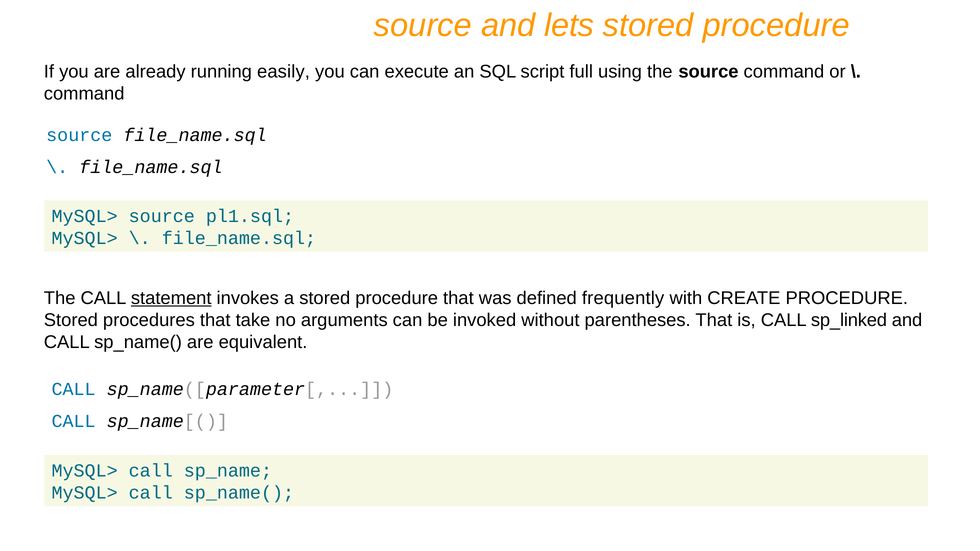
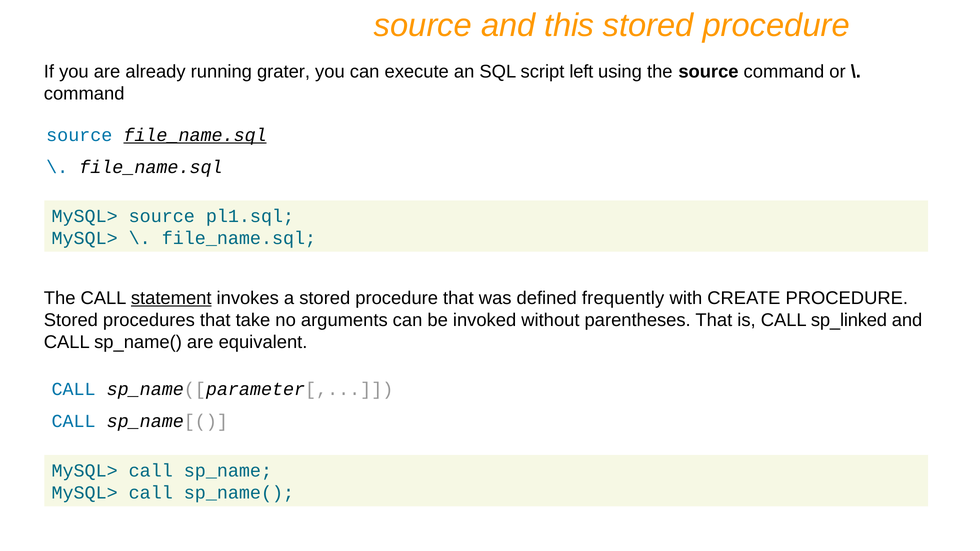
lets: lets -> this (569, 26)
easily: easily -> grater (284, 72)
full: full -> left (581, 72)
file_name.sql underline: none -> present (195, 135)
